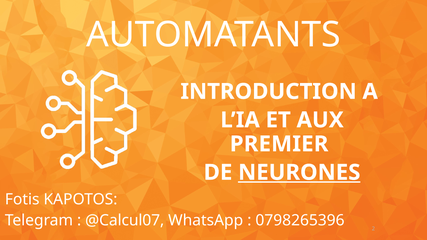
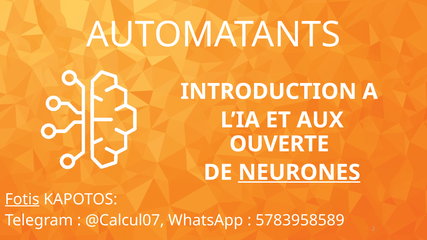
PREMIER: PREMIER -> OUVERTE (279, 144)
Fotis underline: none -> present (22, 199)
0798265396: 0798265396 -> 5783958589 (300, 221)
